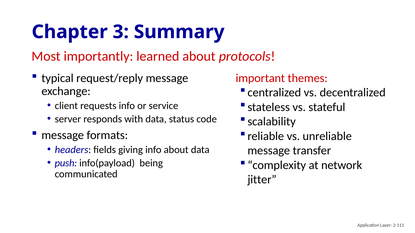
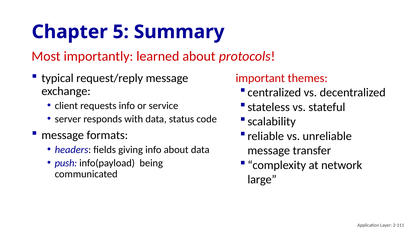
3: 3 -> 5 (121, 32)
jitter: jitter -> large (262, 180)
